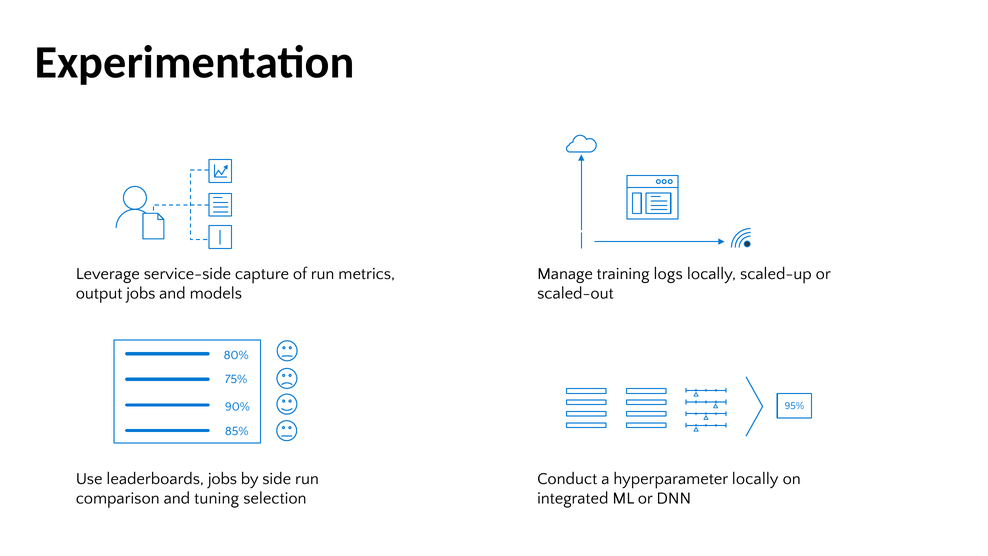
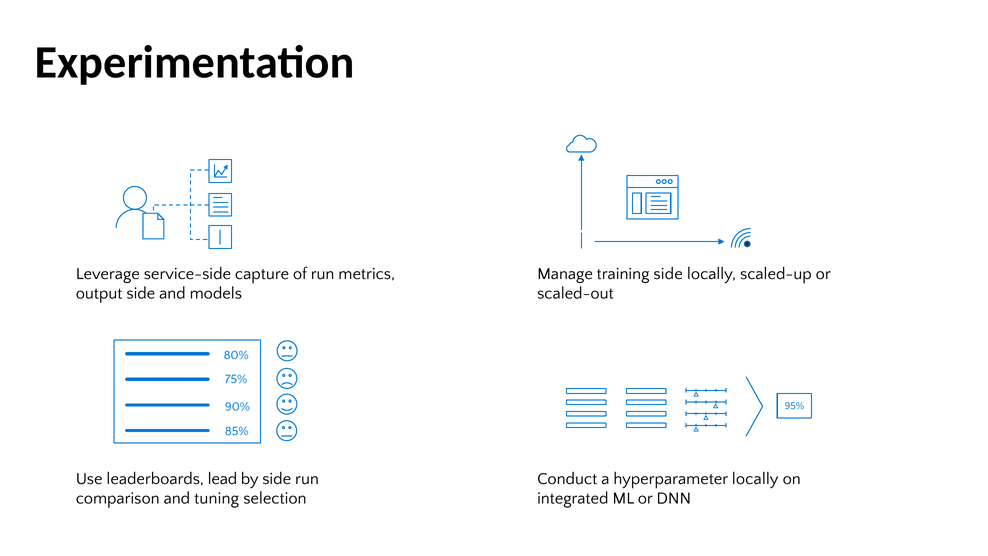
training logs: logs -> side (668, 274)
output jobs: jobs -> side (141, 293)
leaderboards jobs: jobs -> lead (222, 479)
